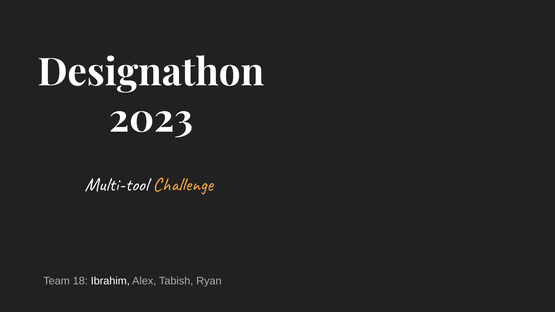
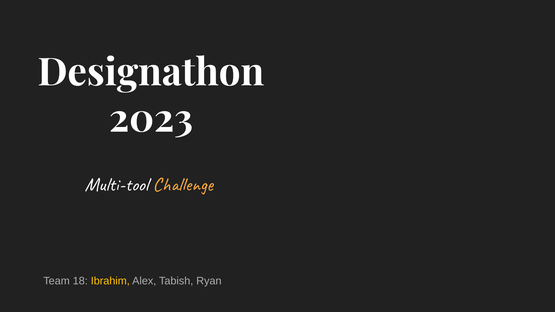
Ibrahim colour: white -> yellow (110, 281)
